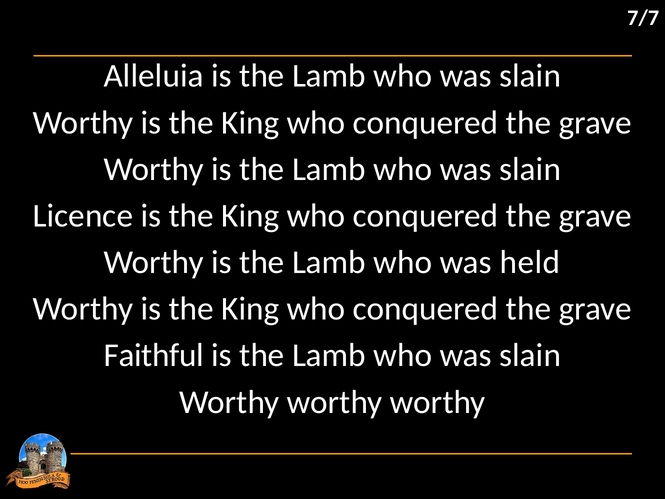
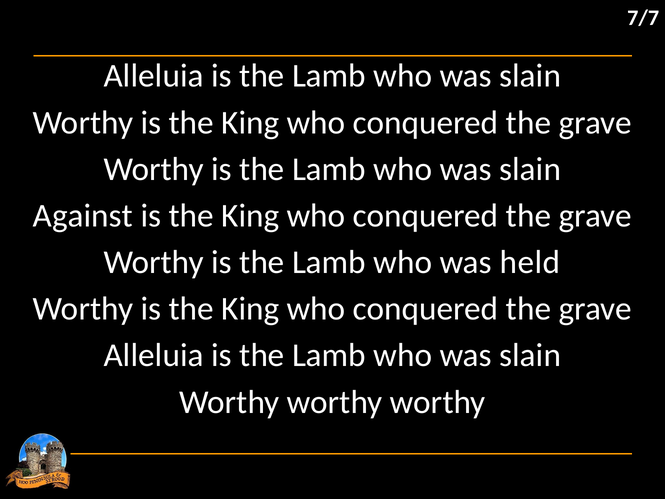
Licence: Licence -> Against (83, 216)
Faithful: Faithful -> Alleluia (154, 355)
